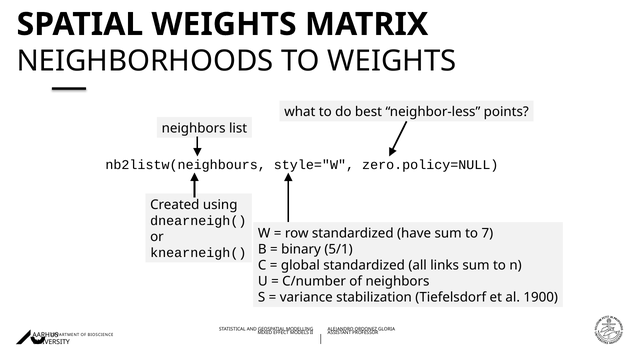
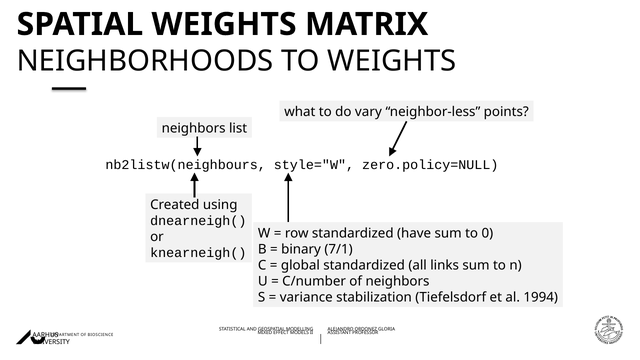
best: best -> vary (368, 112)
7: 7 -> 0 (487, 234)
5/1: 5/1 -> 7/1 (339, 250)
1900: 1900 -> 1994 (541, 298)
